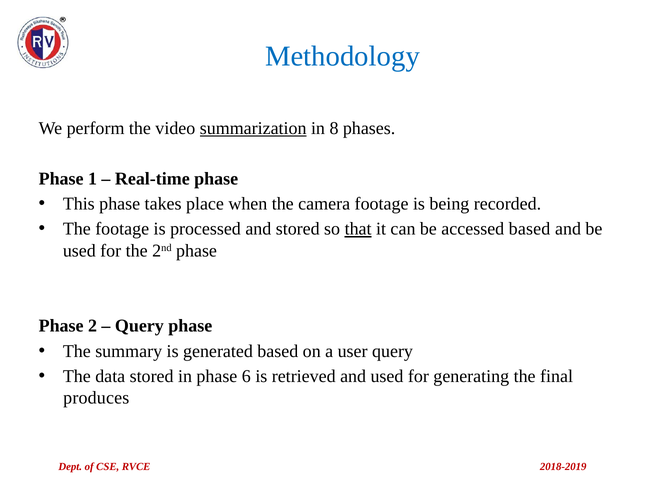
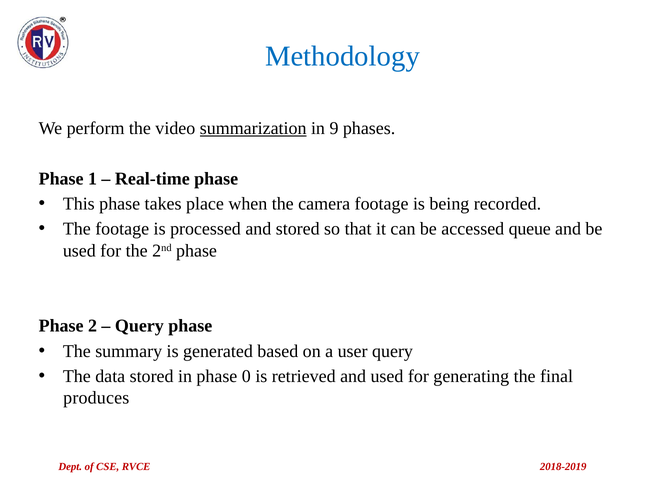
8: 8 -> 9 (334, 128)
that underline: present -> none (358, 229)
accessed based: based -> queue (530, 229)
6: 6 -> 0 (246, 376)
